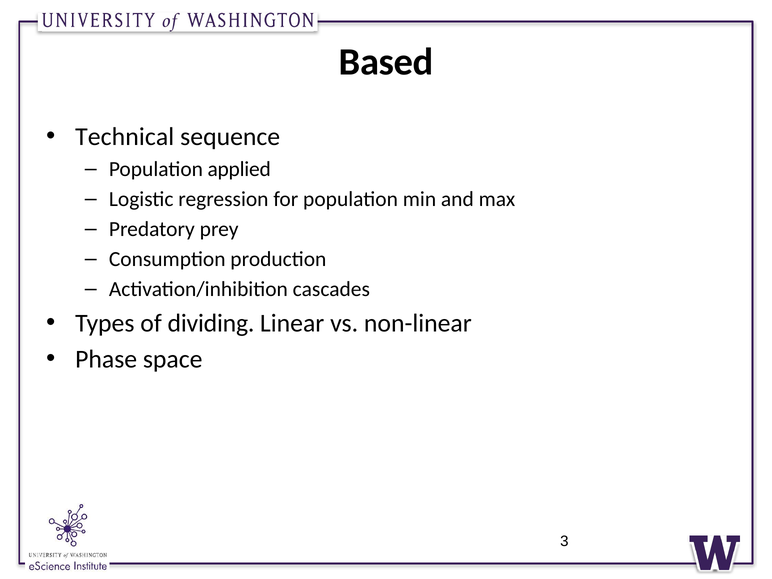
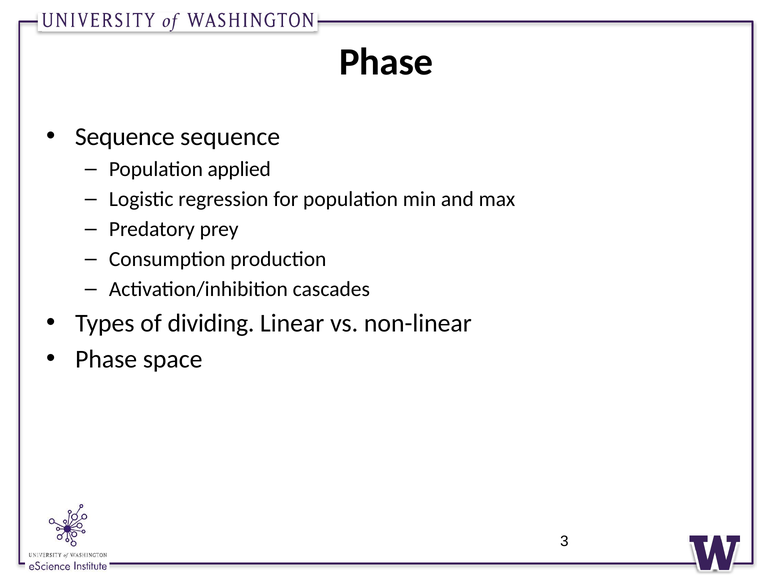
Based: Based -> Phase (386, 62)
Technical: Technical -> Sequence (125, 137)
